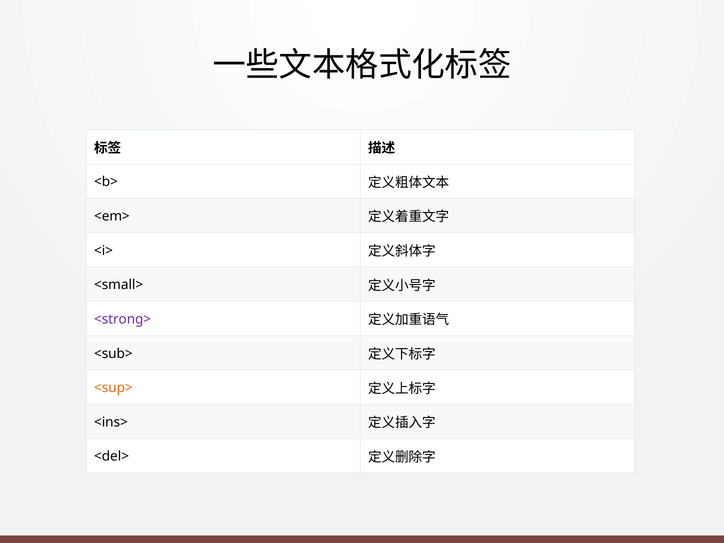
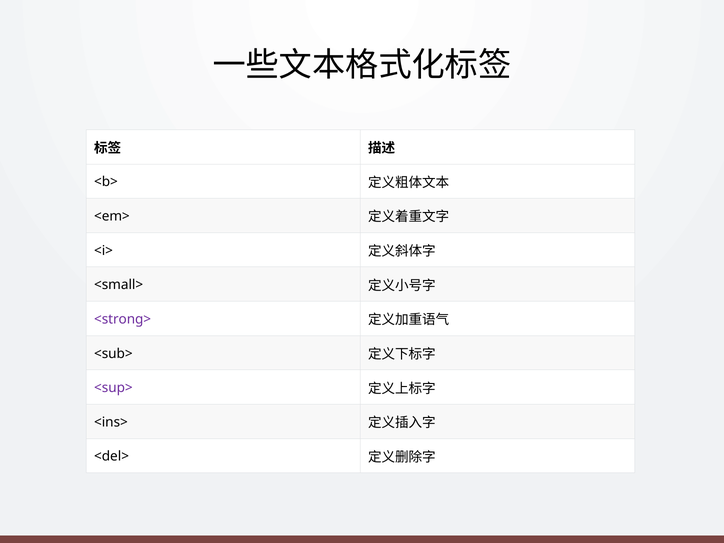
<sup> colour: orange -> purple (113, 388)
